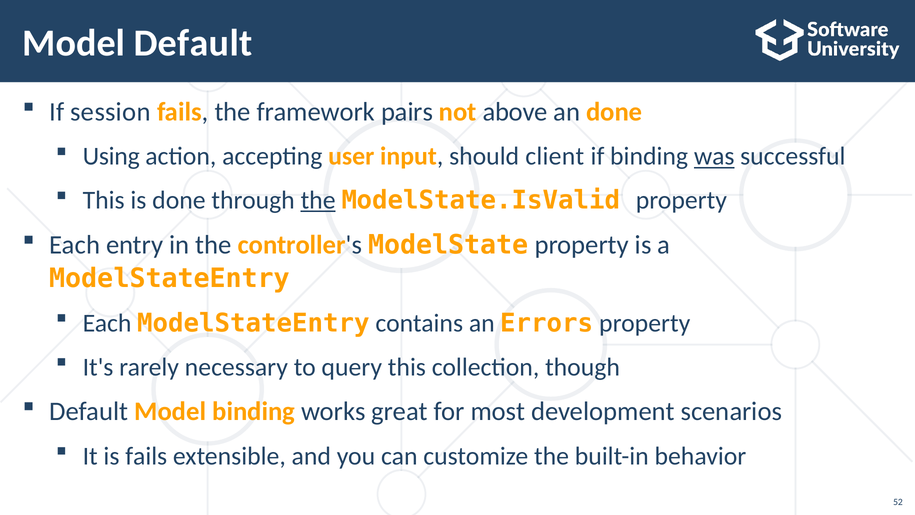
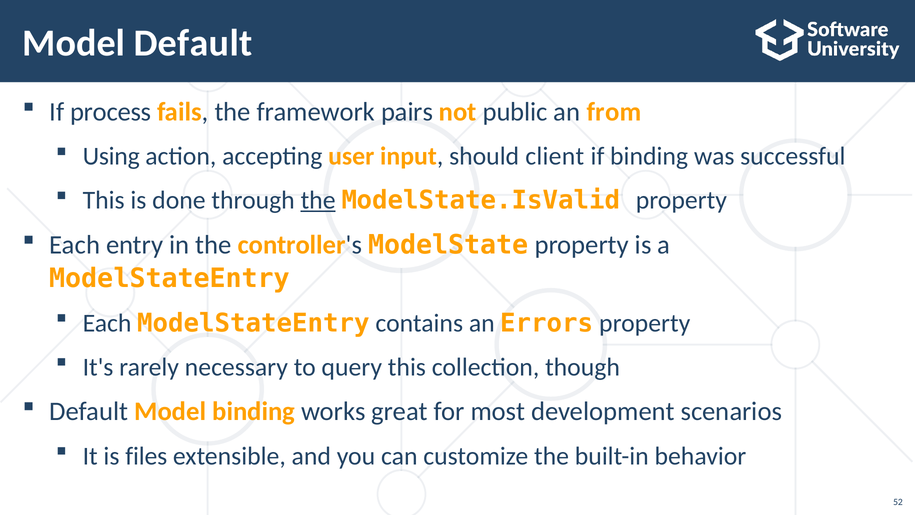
session: session -> process (111, 112)
above: above -> public (515, 112)
an done: done -> from (614, 112)
was underline: present -> none (714, 156)
is fails: fails -> files (146, 456)
